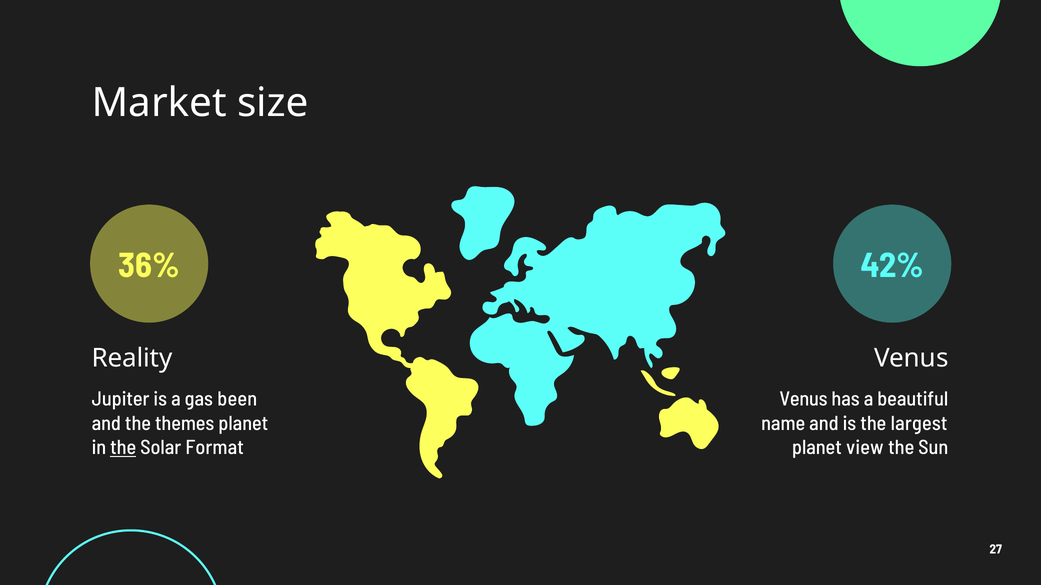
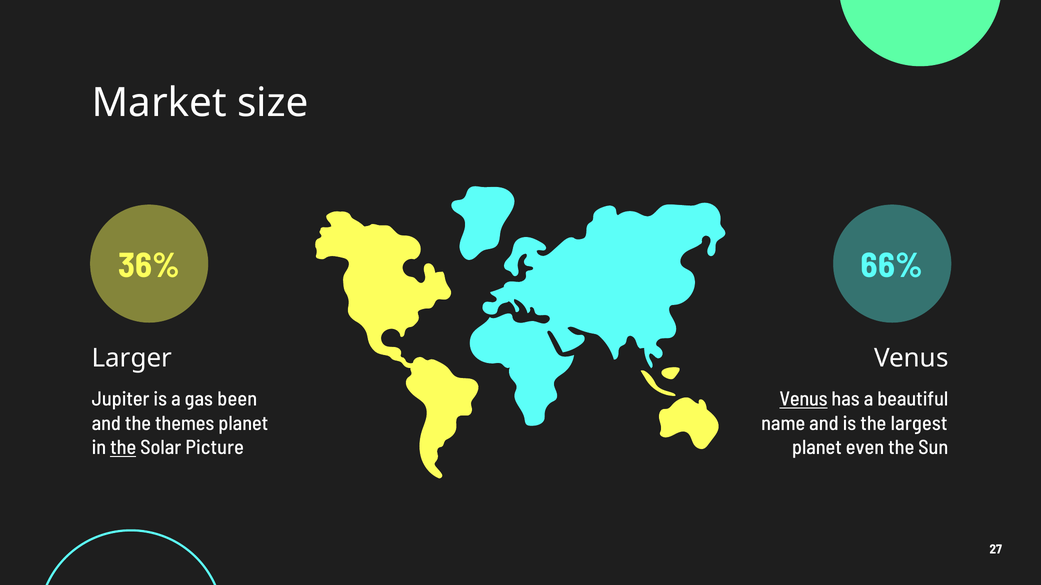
42%: 42% -> 66% (892, 266)
Reality: Reality -> Larger (132, 358)
Venus underline: none -> present (803, 400)
Format: Format -> Picture (215, 448)
view: view -> even (865, 448)
